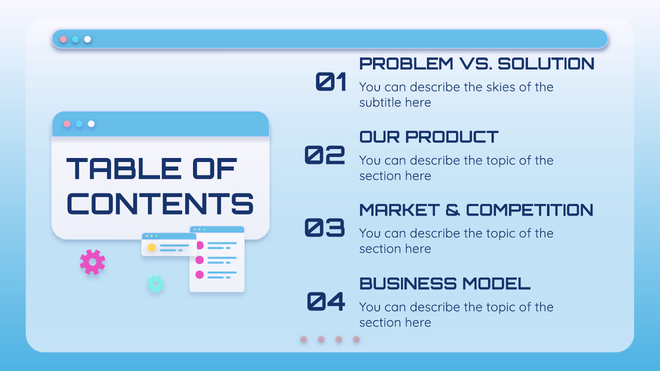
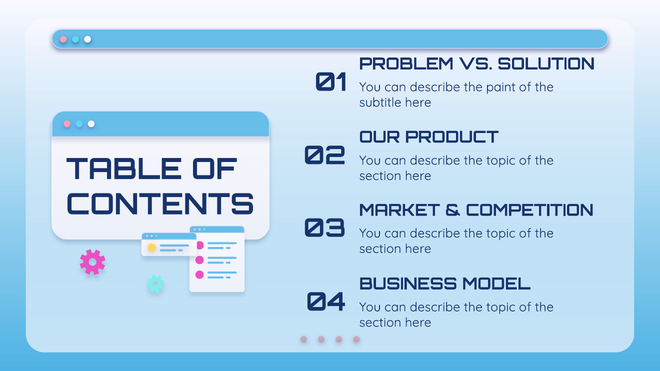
skies: skies -> paint (501, 87)
